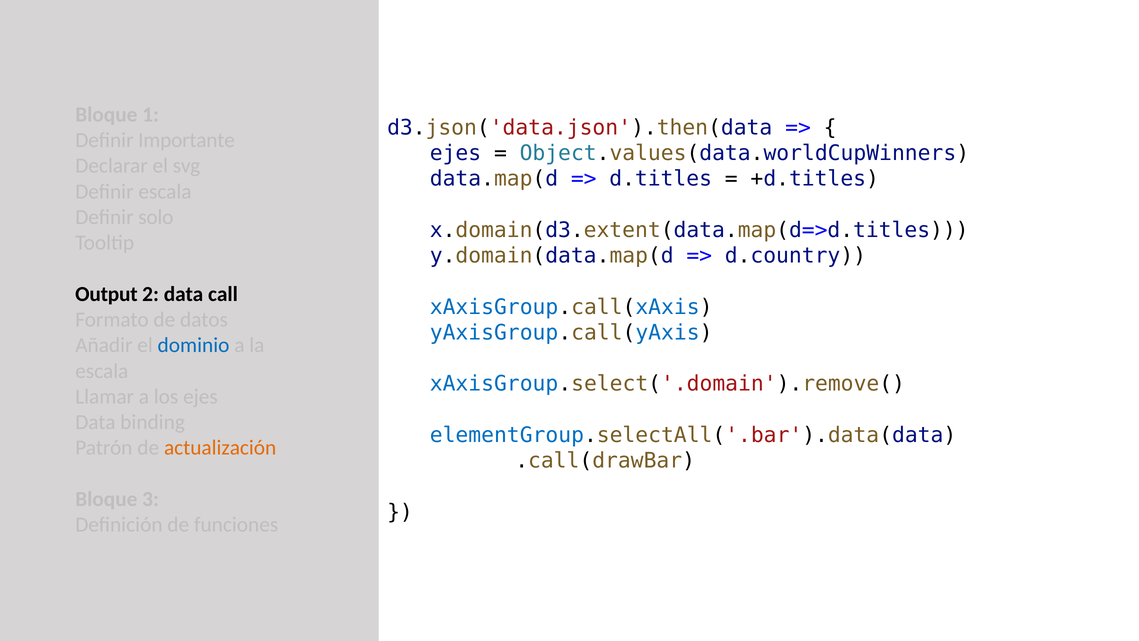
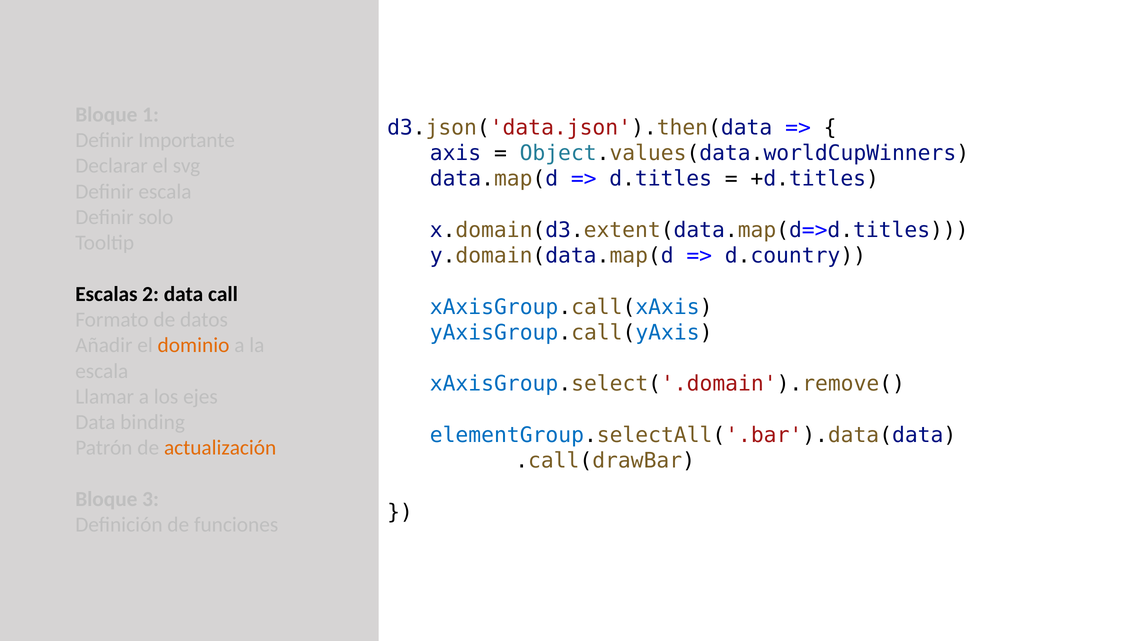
ejes: ejes -> axis (456, 153)
Output: Output -> Escalas (106, 294)
dominio colour: blue -> orange (194, 345)
